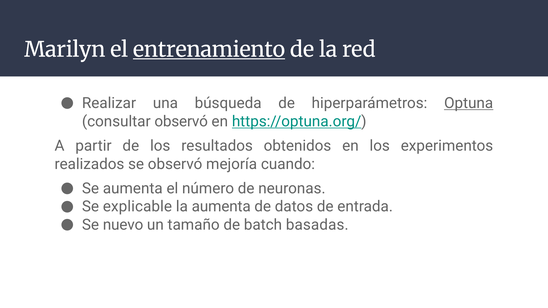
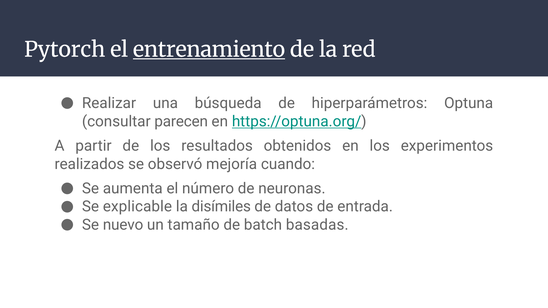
Marilyn: Marilyn -> Pytorch (65, 50)
Optuna underline: present -> none (469, 103)
consultar observó: observó -> parecen (181, 121)
la aumenta: aumenta -> disímiles (221, 207)
